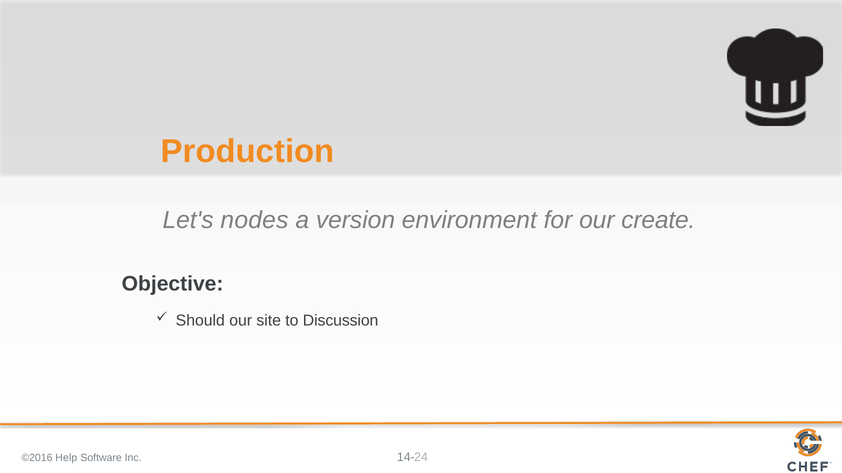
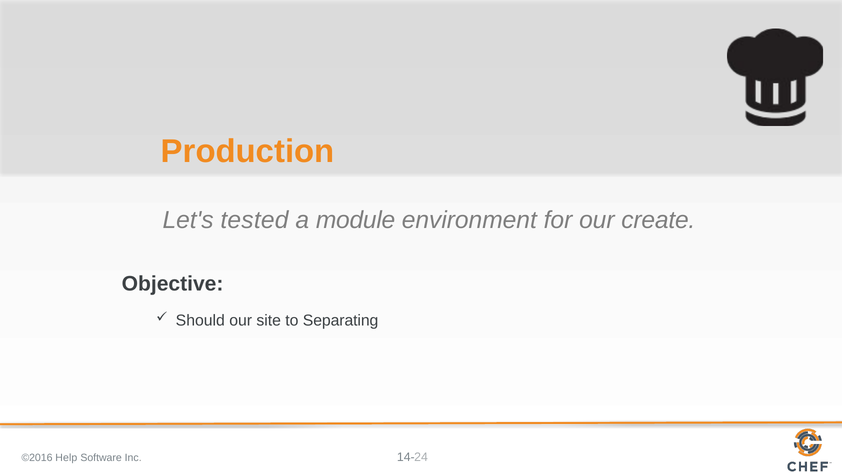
nodes: nodes -> tested (254, 221)
version: version -> module (356, 221)
Discussion: Discussion -> Separating (341, 321)
